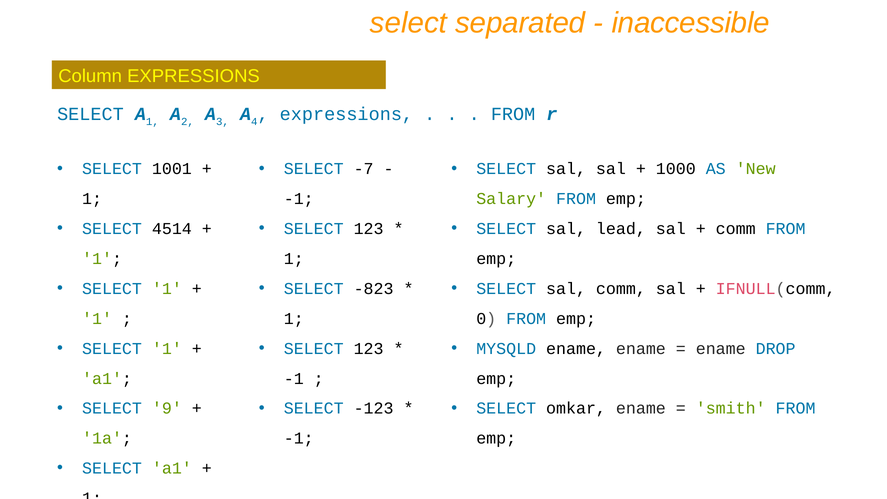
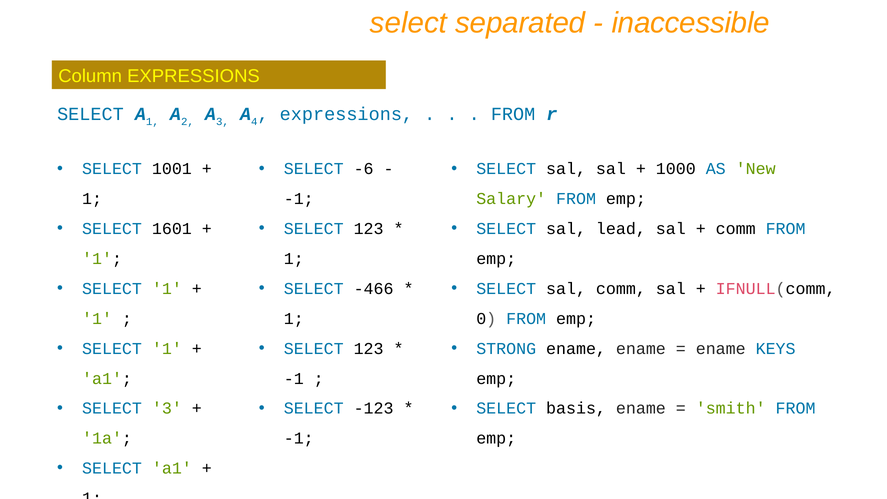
-7: -7 -> -6 (364, 169)
4514: 4514 -> 1601 (172, 229)
-823: -823 -> -466 (374, 289)
MYSQLD: MYSQLD -> STRONG (506, 349)
DROP: DROP -> KEYS (776, 349)
SELECT 9: 9 -> 3 (167, 408)
omkar: omkar -> basis (576, 408)
